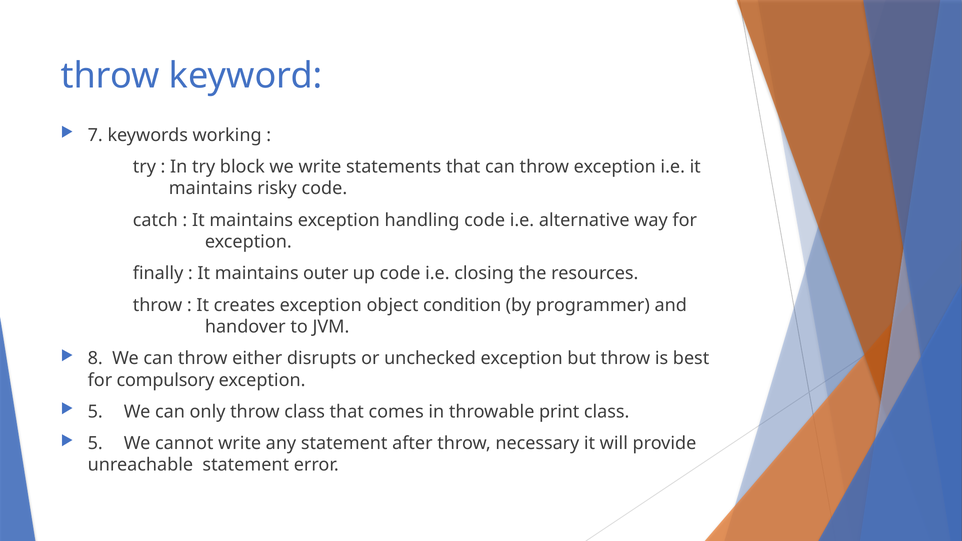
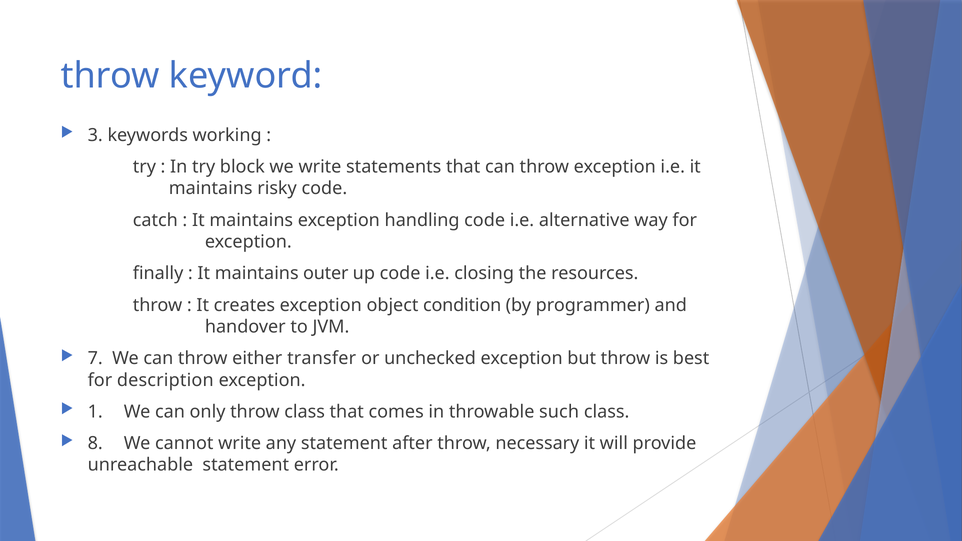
7: 7 -> 3 (95, 135)
8: 8 -> 7 (95, 359)
disrupts: disrupts -> transfer (322, 359)
compulsory: compulsory -> description (165, 380)
5: 5 -> 1 (95, 412)
print: print -> such (559, 412)
5: 5 -> 8 (95, 444)
